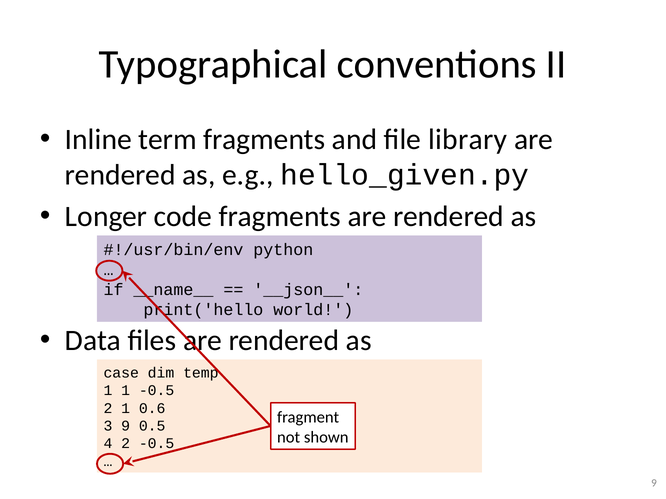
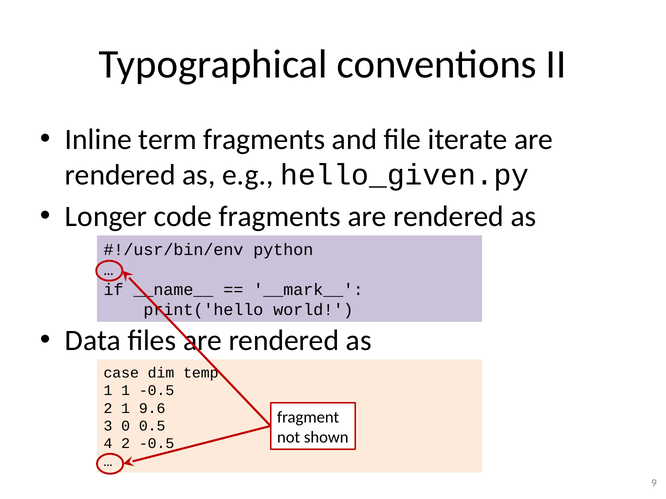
library: library -> iterate (468, 140)
__json__: __json__ -> __mark__ (308, 290)
0.6: 0.6 -> 9.6 (152, 409)
3 9: 9 -> 0 (126, 426)
